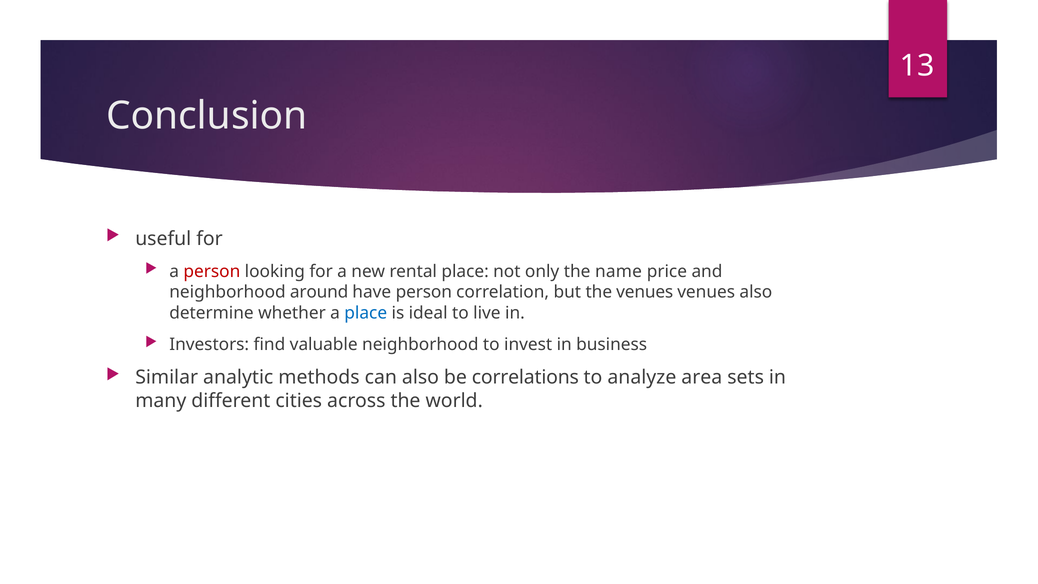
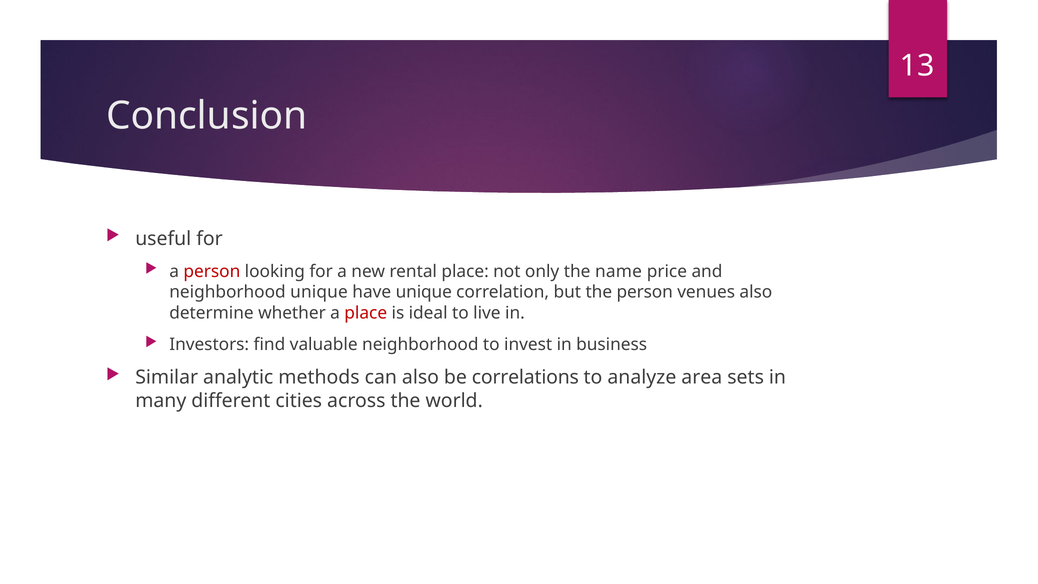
neighborhood around: around -> unique (319, 292)
have person: person -> unique (424, 292)
the venues: venues -> person (645, 292)
place colour: blue -> red (366, 313)
